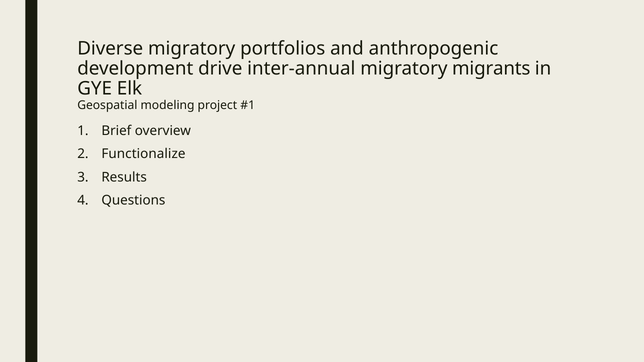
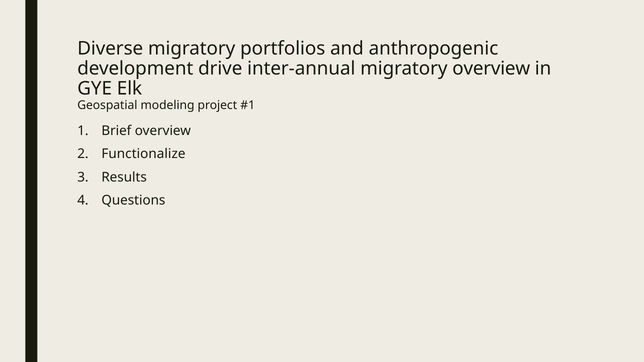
migratory migrants: migrants -> overview (491, 69)
